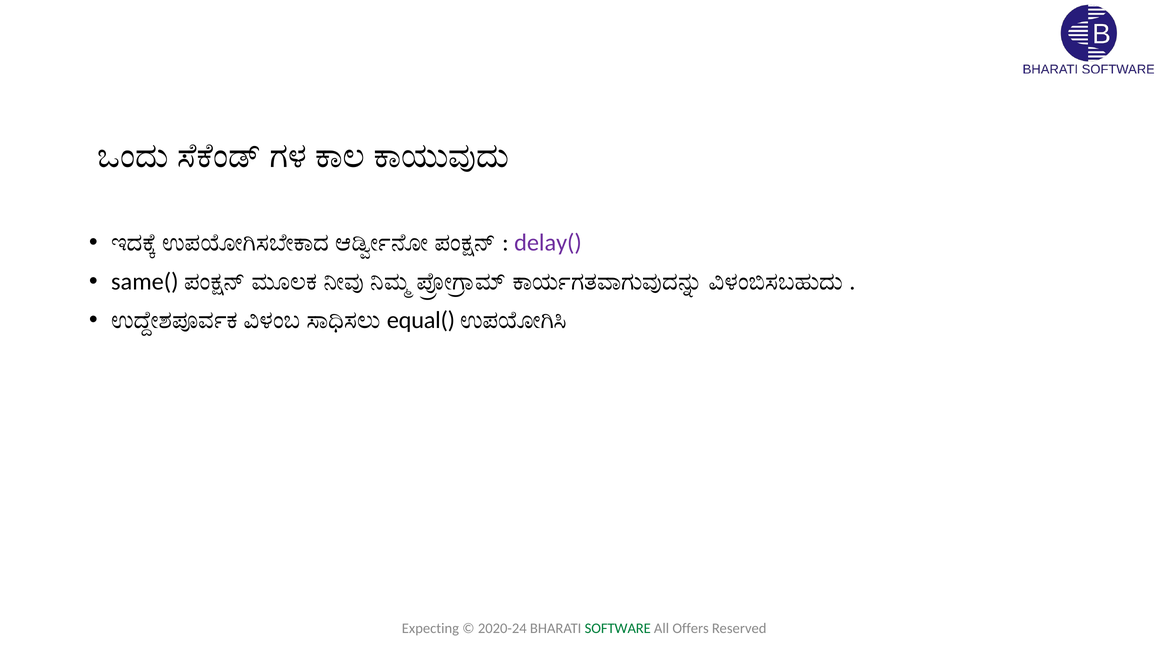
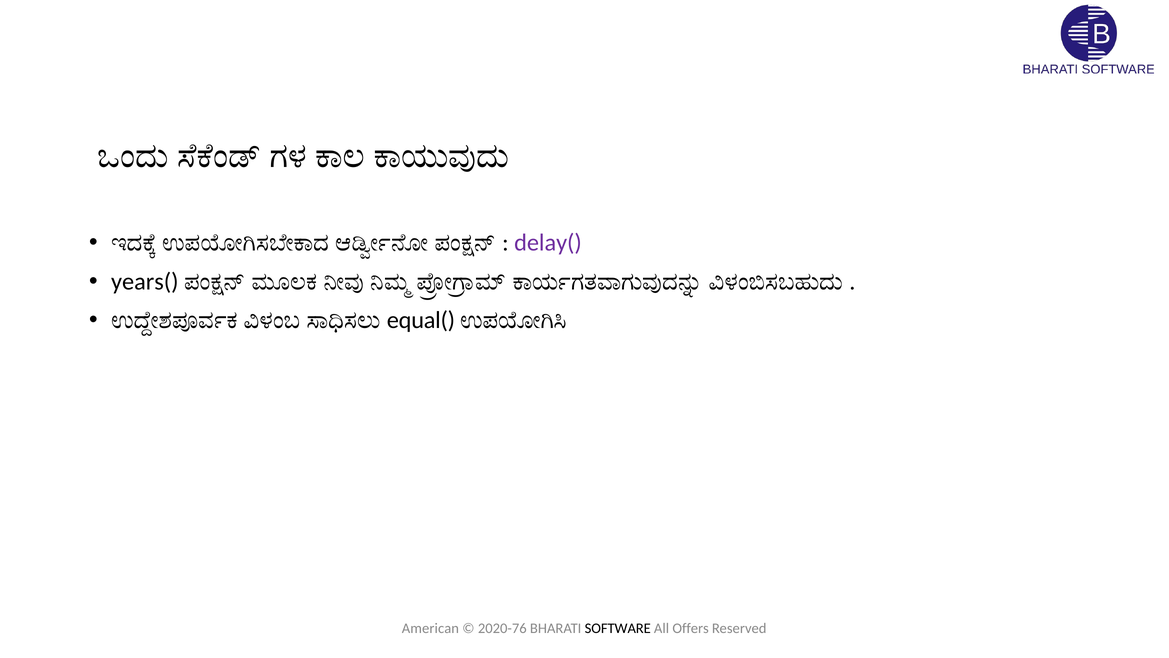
same(: same( -> years( (145, 281)
Expecting: Expecting -> American (430, 628)
2020-24: 2020-24 -> 2020-76 (502, 628)
SOFTWARE colour: green -> black (618, 628)
